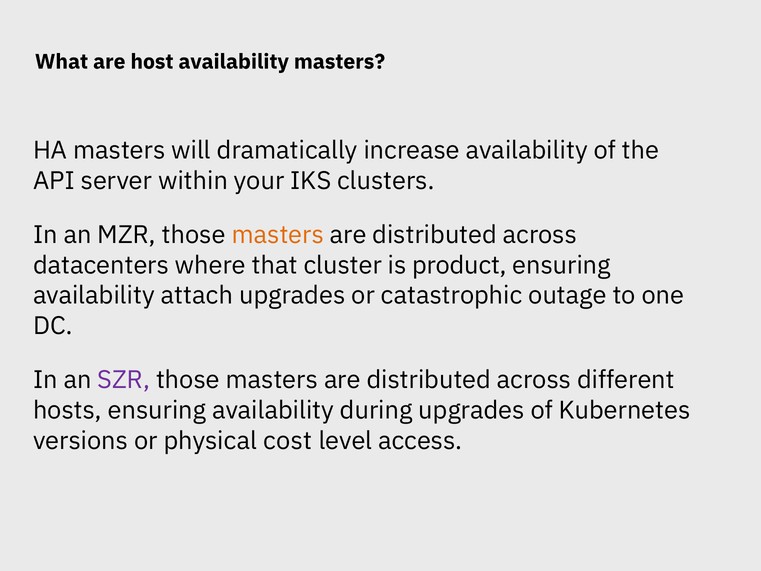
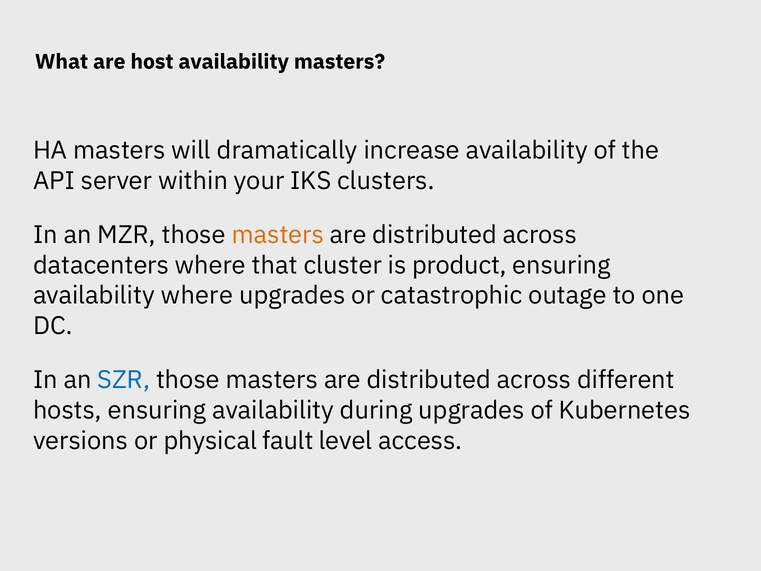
availability attach: attach -> where (197, 295)
SZR colour: purple -> blue (124, 380)
cost: cost -> fault (288, 441)
